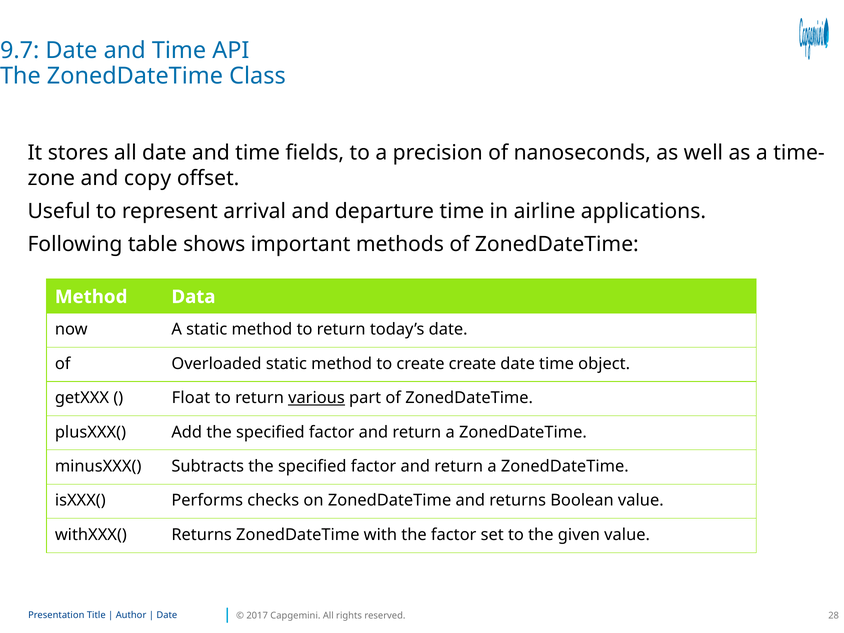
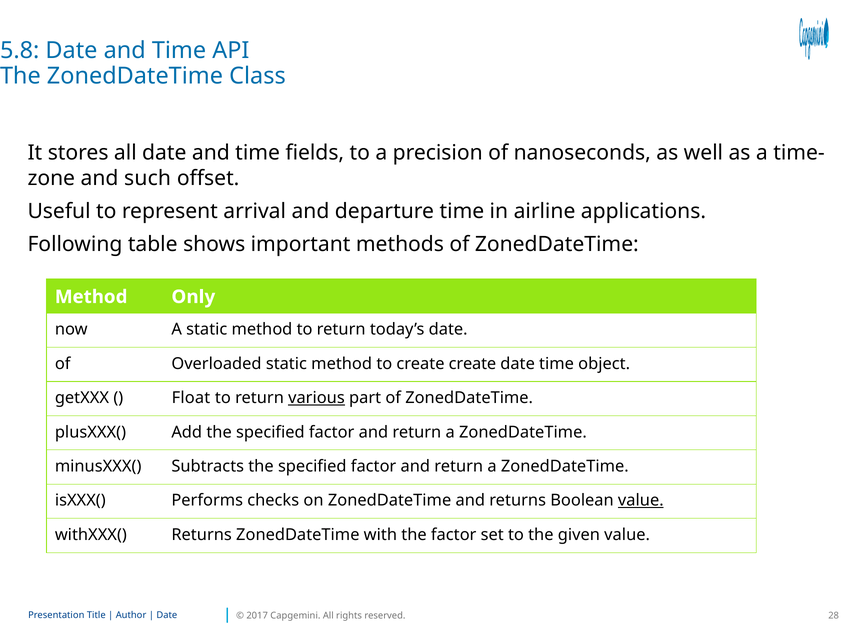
9.7: 9.7 -> 5.8 (20, 51)
copy: copy -> such (148, 178)
Data: Data -> Only (193, 297)
value underline: none -> present (641, 501)
